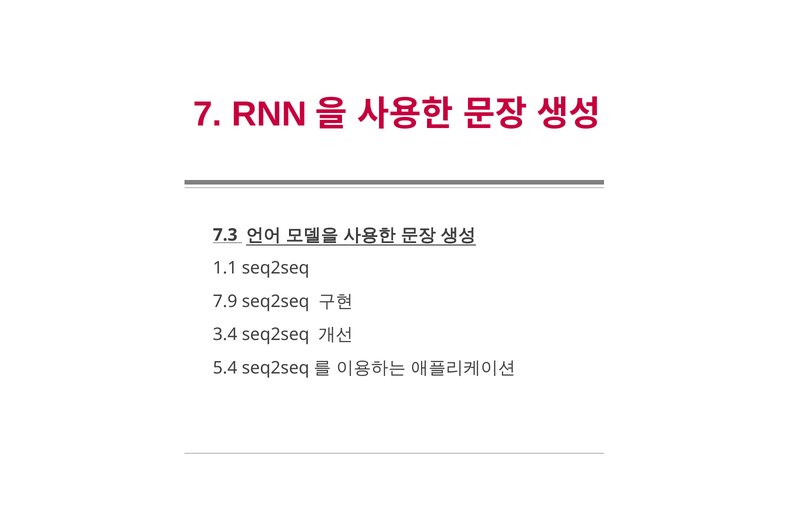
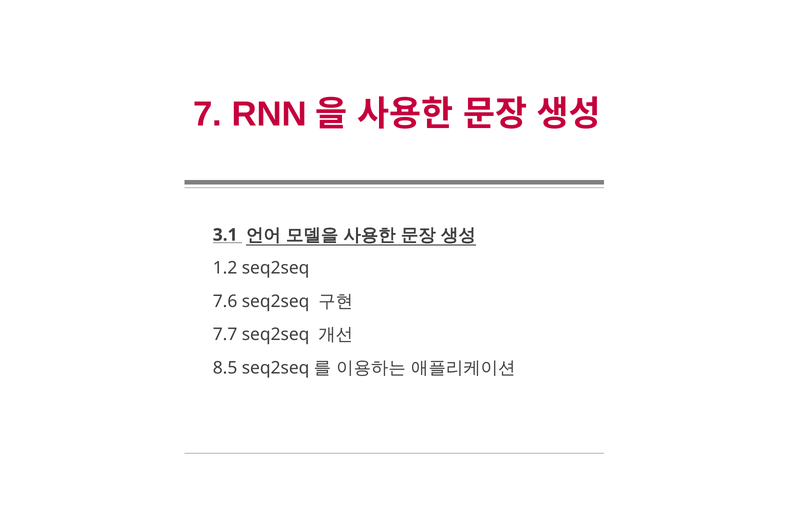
7.3: 7.3 -> 3.1 (225, 235)
1.1: 1.1 -> 1.2 (225, 268)
7.9: 7.9 -> 7.6 (225, 302)
3.4: 3.4 -> 7.7 (225, 335)
5.4: 5.4 -> 8.5 (225, 368)
